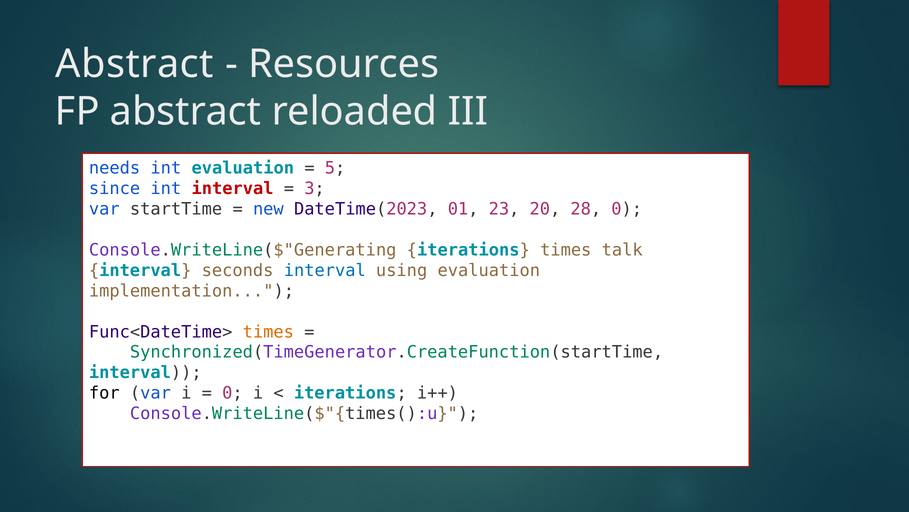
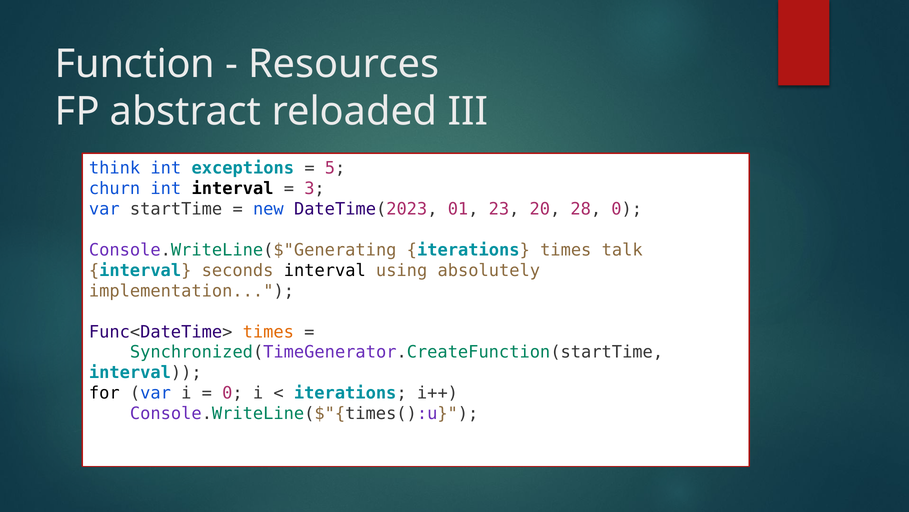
Abstract: Abstract -> Function (135, 64)
needs: needs -> think (115, 168)
int evaluation: evaluation -> exceptions (243, 168)
since: since -> churn (115, 188)
interval colour: red -> black (233, 188)
interval colour: blue -> black (325, 270)
using evaluation: evaluation -> absolutely (489, 270)
